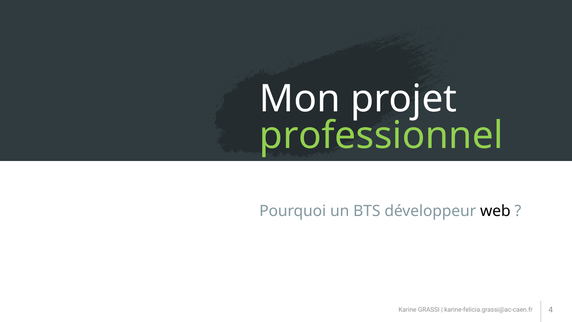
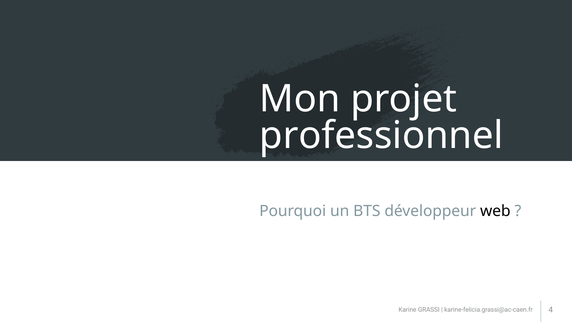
professionnel colour: light green -> white (381, 135)
